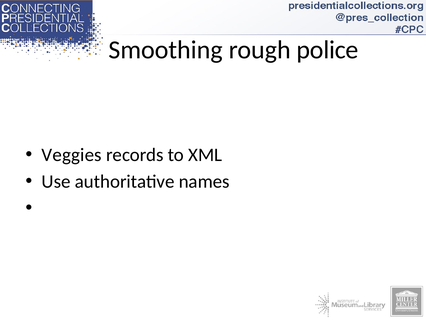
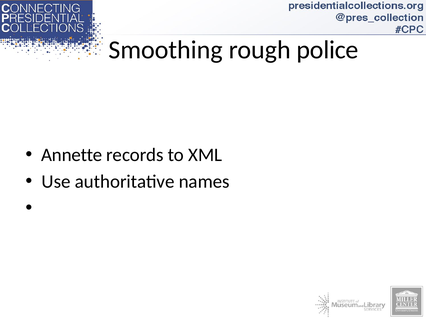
Veggies: Veggies -> Annette (72, 155)
